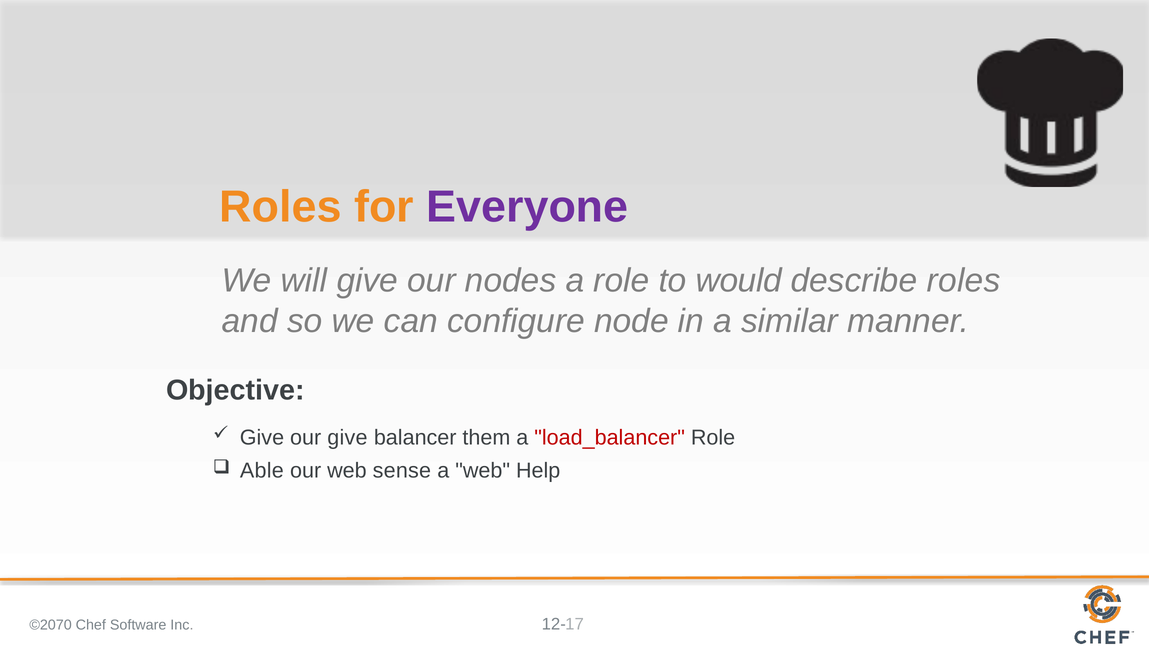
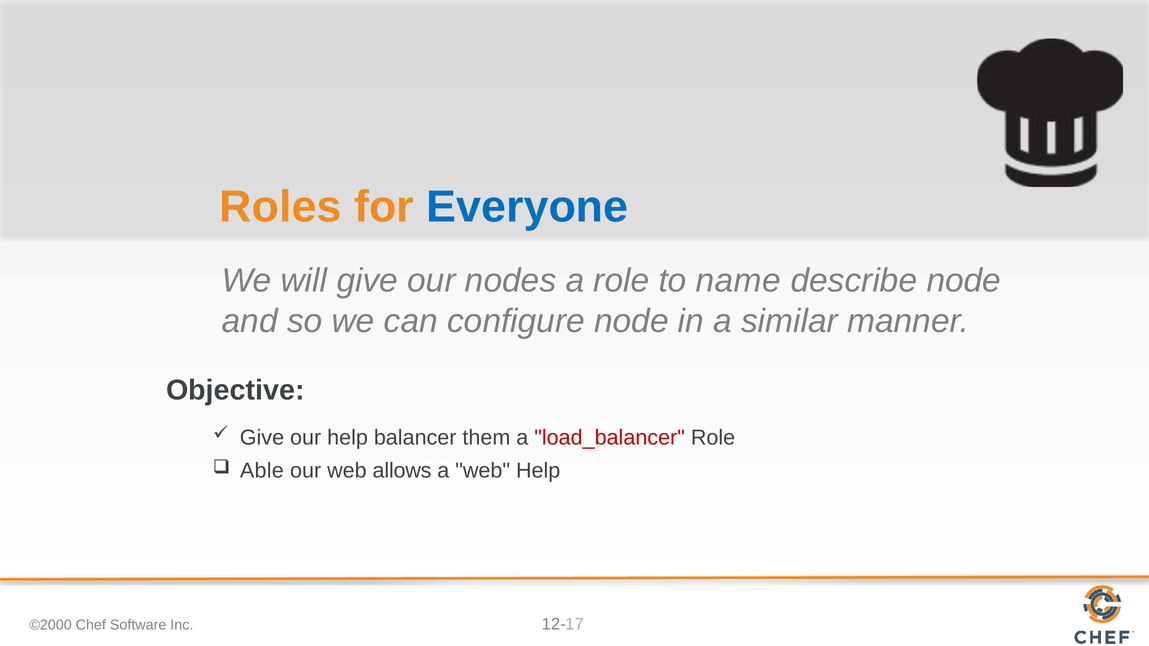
Everyone colour: purple -> blue (527, 207)
would: would -> name (738, 281)
describe roles: roles -> node (964, 281)
our give: give -> help (348, 438)
sense: sense -> allows (402, 471)
©2070: ©2070 -> ©2000 (51, 625)
